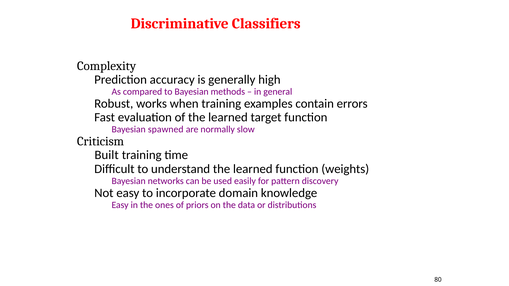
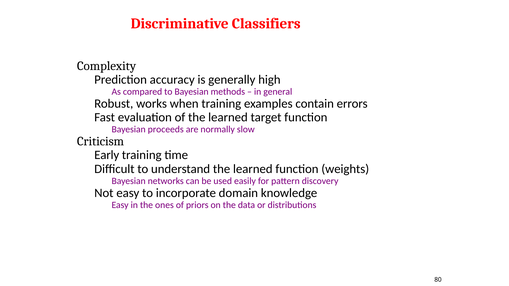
spawned: spawned -> proceeds (166, 130)
Built: Built -> Early (107, 155)
